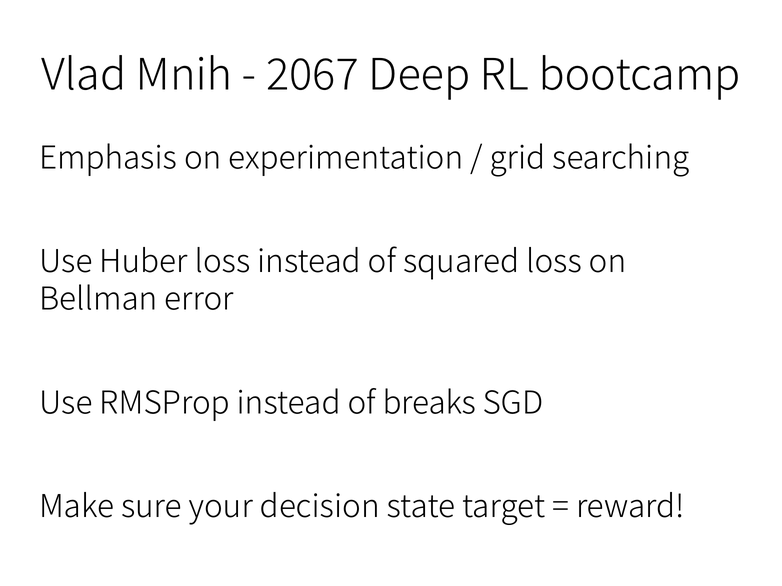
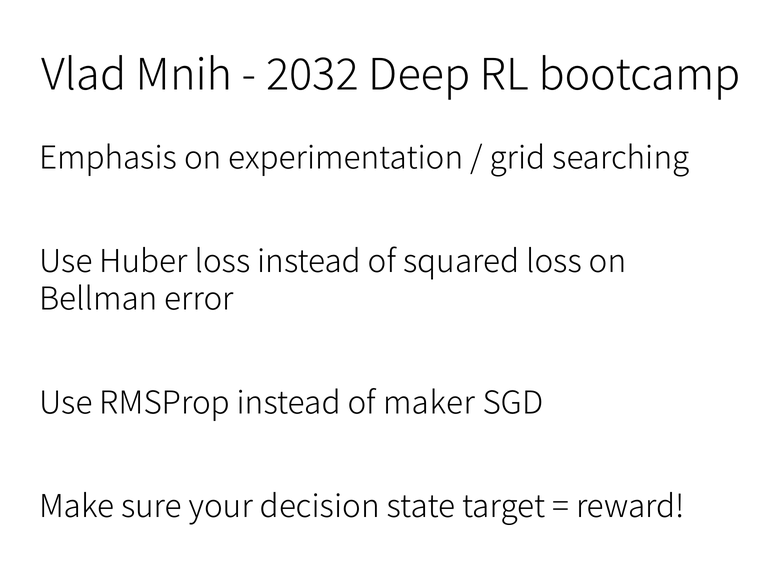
2067: 2067 -> 2032 (312, 75)
breaks: breaks -> maker (429, 403)
